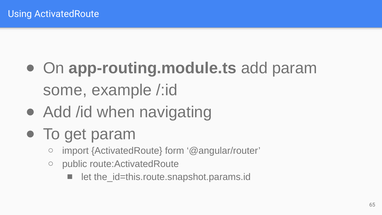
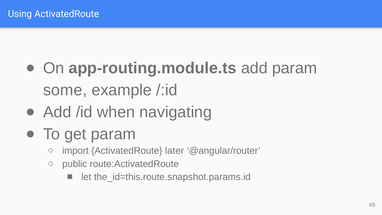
form: form -> later (174, 151)
